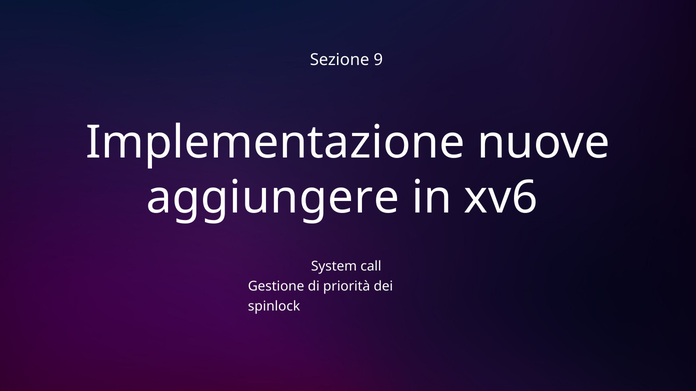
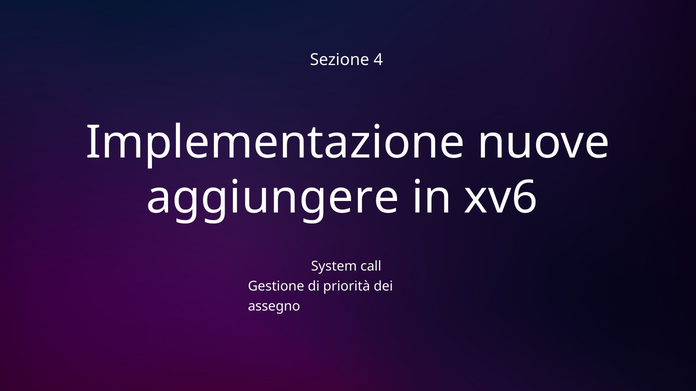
9: 9 -> 4 (378, 60)
spinlock: spinlock -> assegno (274, 307)
